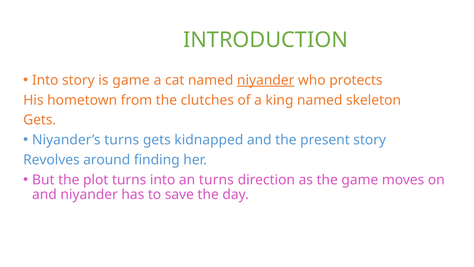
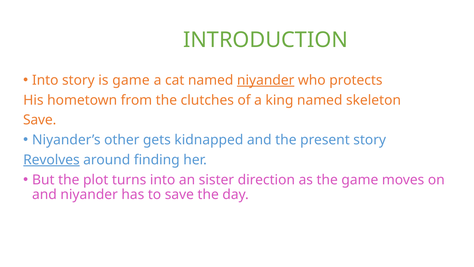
Gets: Gets -> Save (40, 120)
Niyander’s turns: turns -> other (122, 140)
Revolves underline: none -> present (51, 160)
an turns: turns -> sister (216, 180)
